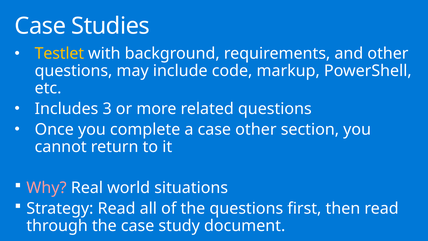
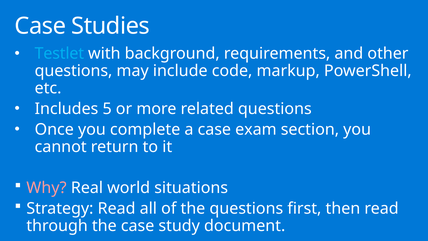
Testlet colour: yellow -> light blue (59, 54)
3: 3 -> 5 (107, 109)
case other: other -> exam (256, 129)
